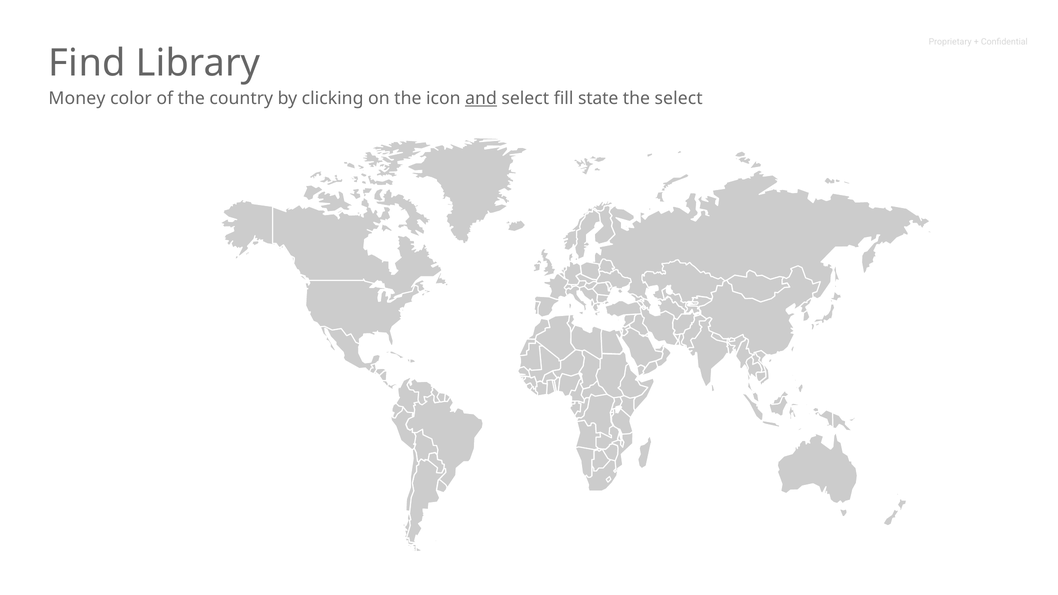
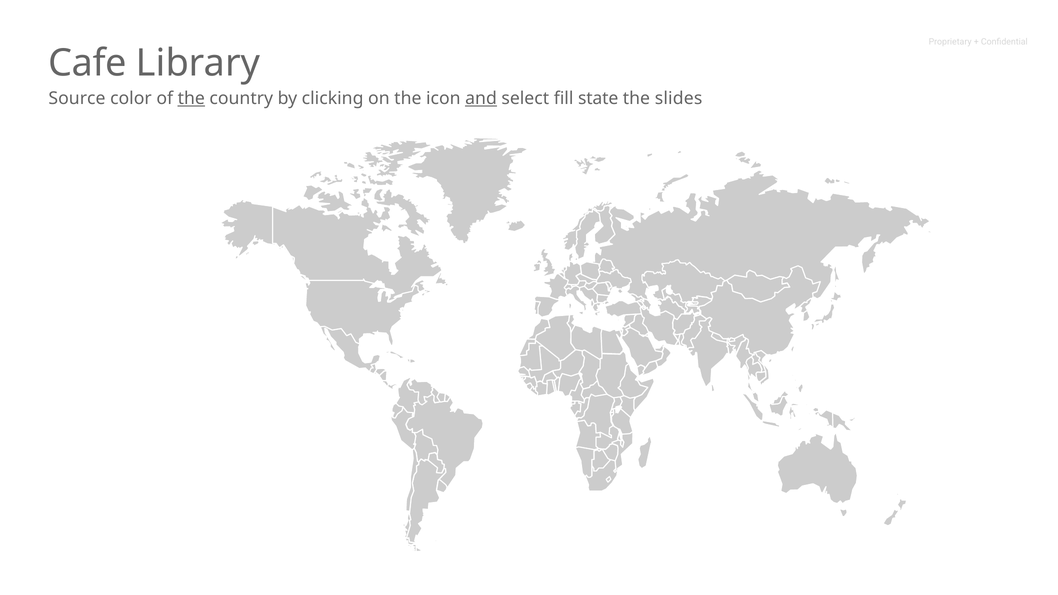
Find: Find -> Cafe (87, 63)
Money: Money -> Source (77, 98)
the underline: none -> present (191, 98)
the select: select -> slides (679, 98)
